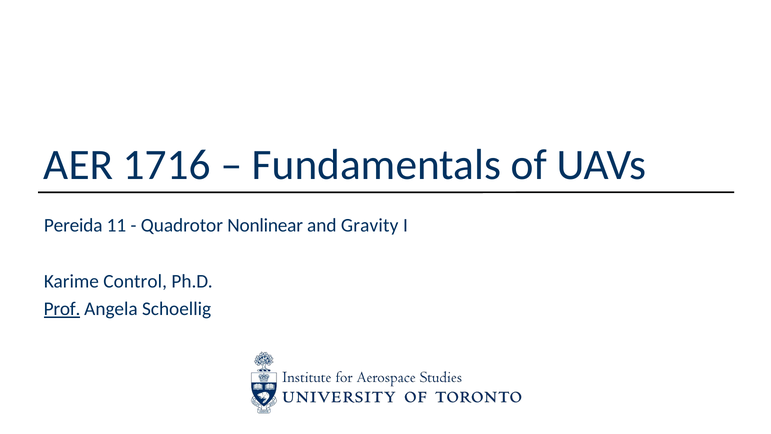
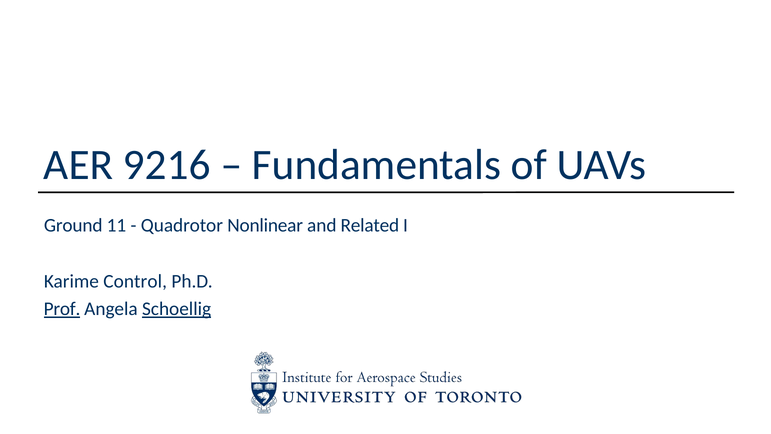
1716: 1716 -> 9216 (167, 165)
Pereida: Pereida -> Ground (73, 225)
Gravity: Gravity -> Related (370, 225)
Schoellig underline: none -> present (177, 309)
